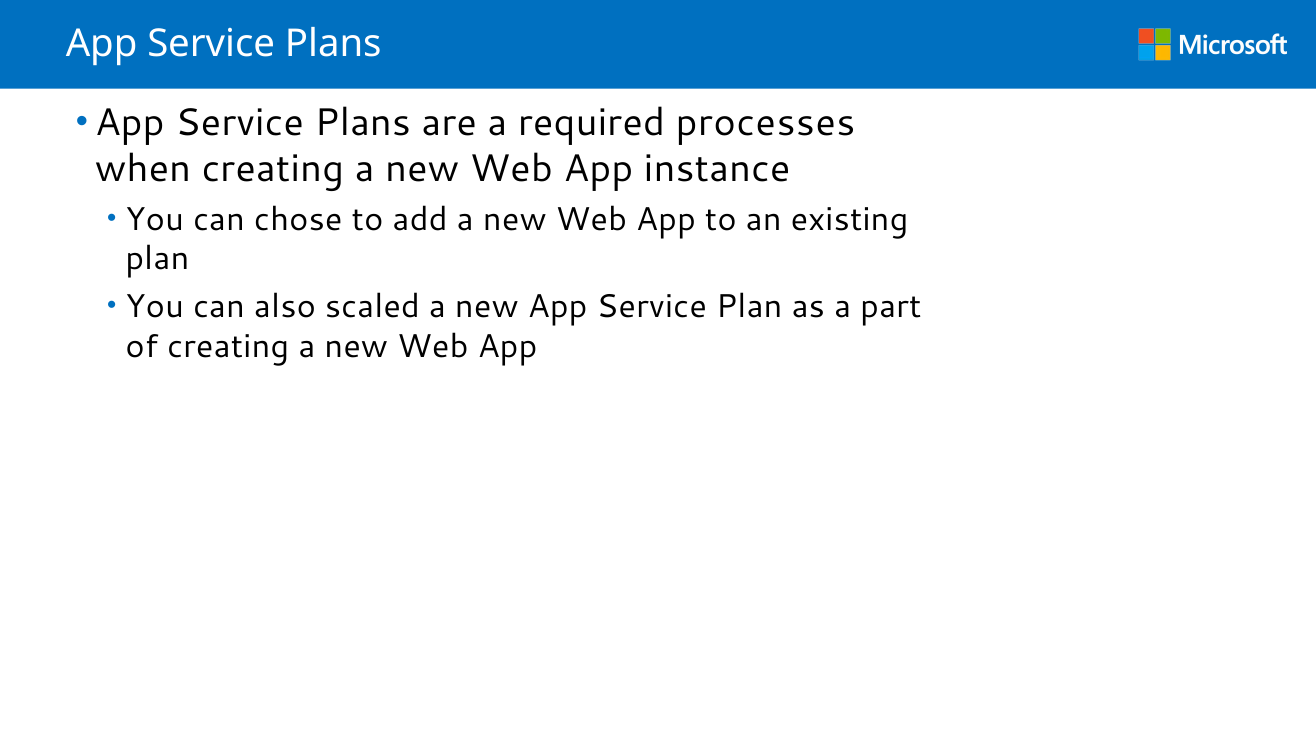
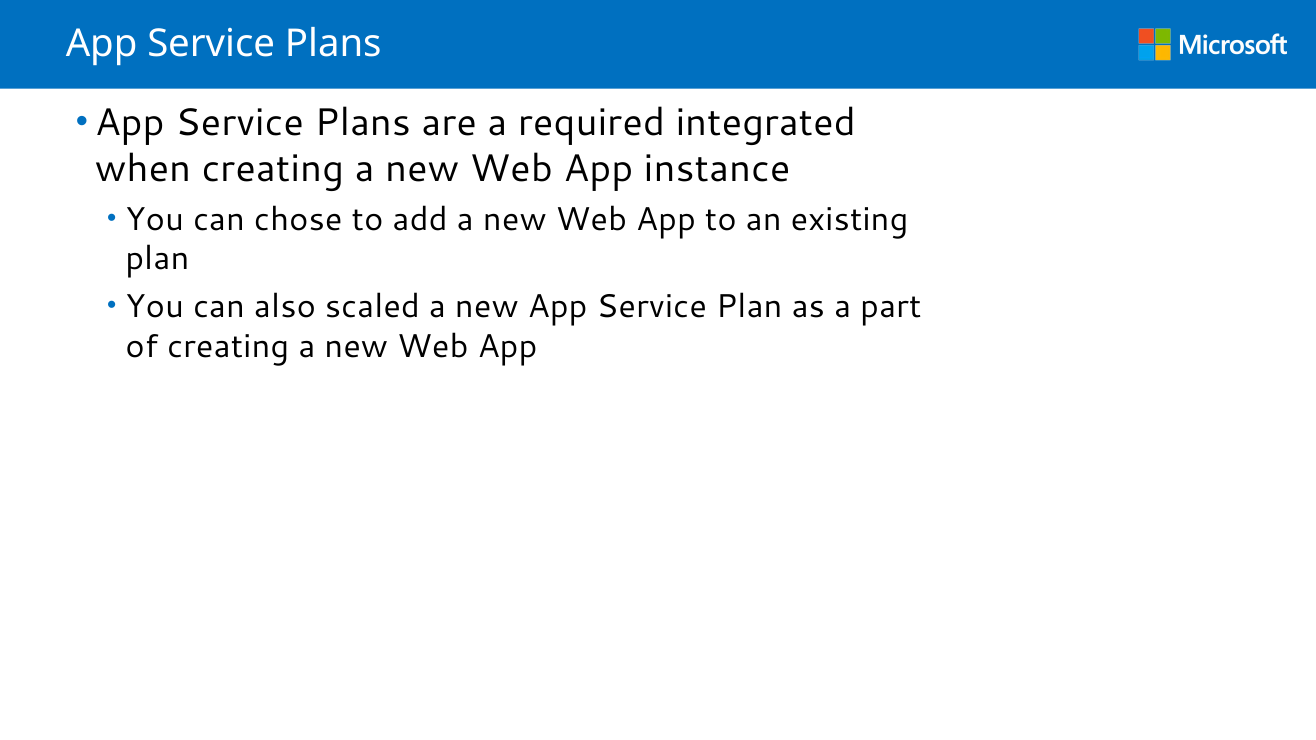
processes: processes -> integrated (766, 123)
